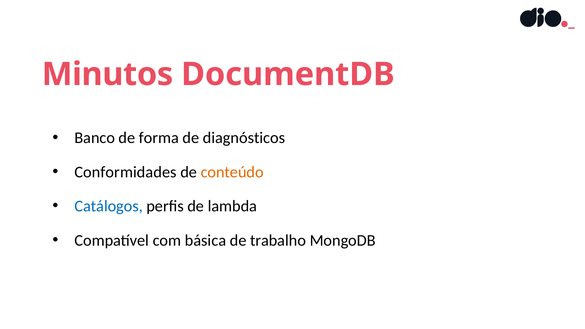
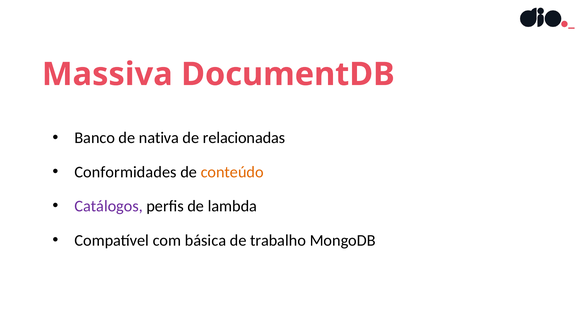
Minutos: Minutos -> Massiva (107, 74)
forma: forma -> nativa (159, 138)
diagnósticos: diagnósticos -> relacionadas (244, 138)
Catálogos colour: blue -> purple (109, 206)
